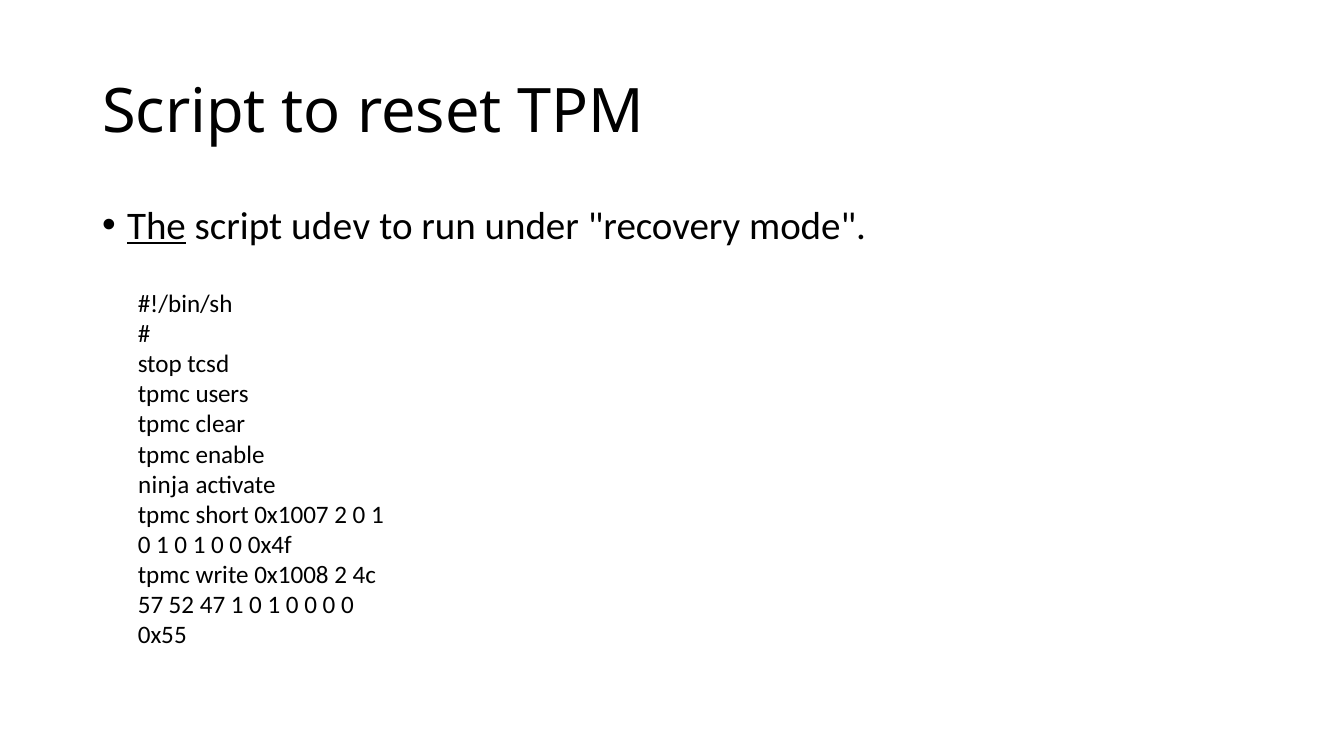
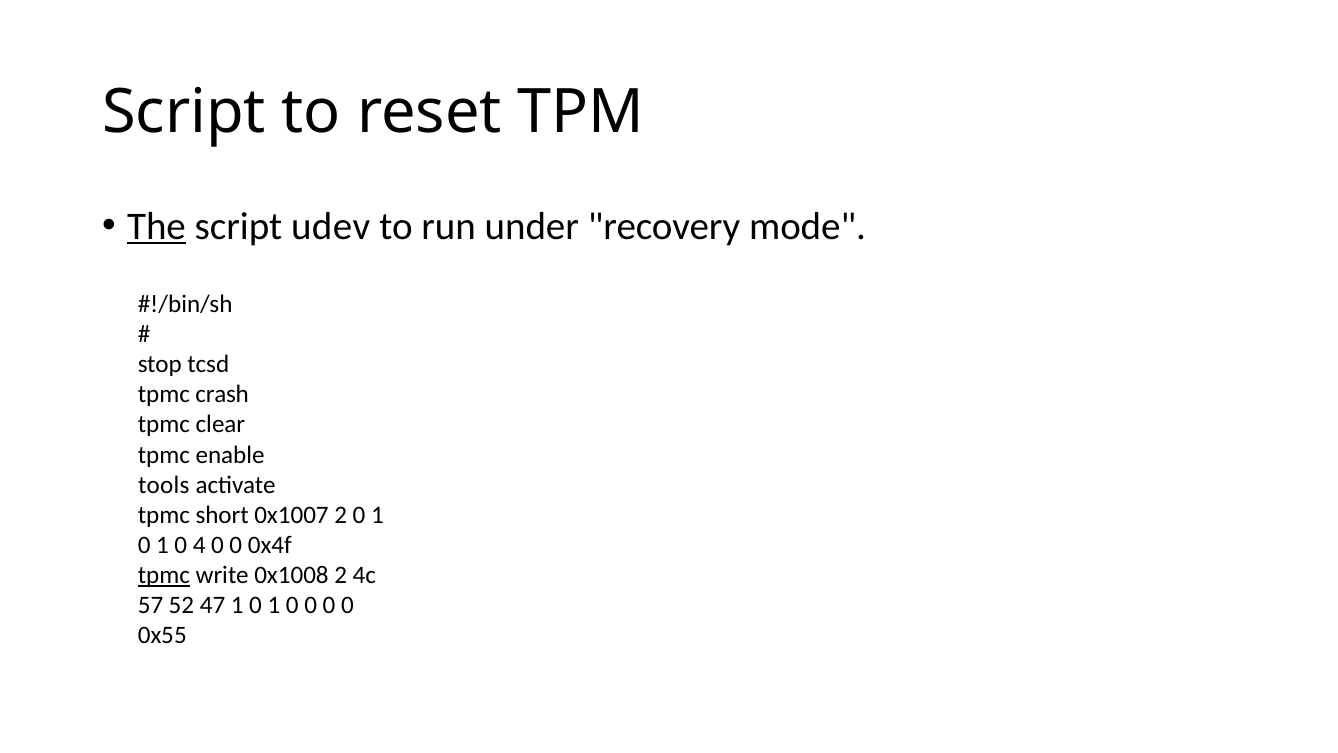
users: users -> crash (222, 394)
ninja: ninja -> tools (164, 485)
1: 1 -> 4 (199, 545)
tpmc underline: none -> present (164, 575)
